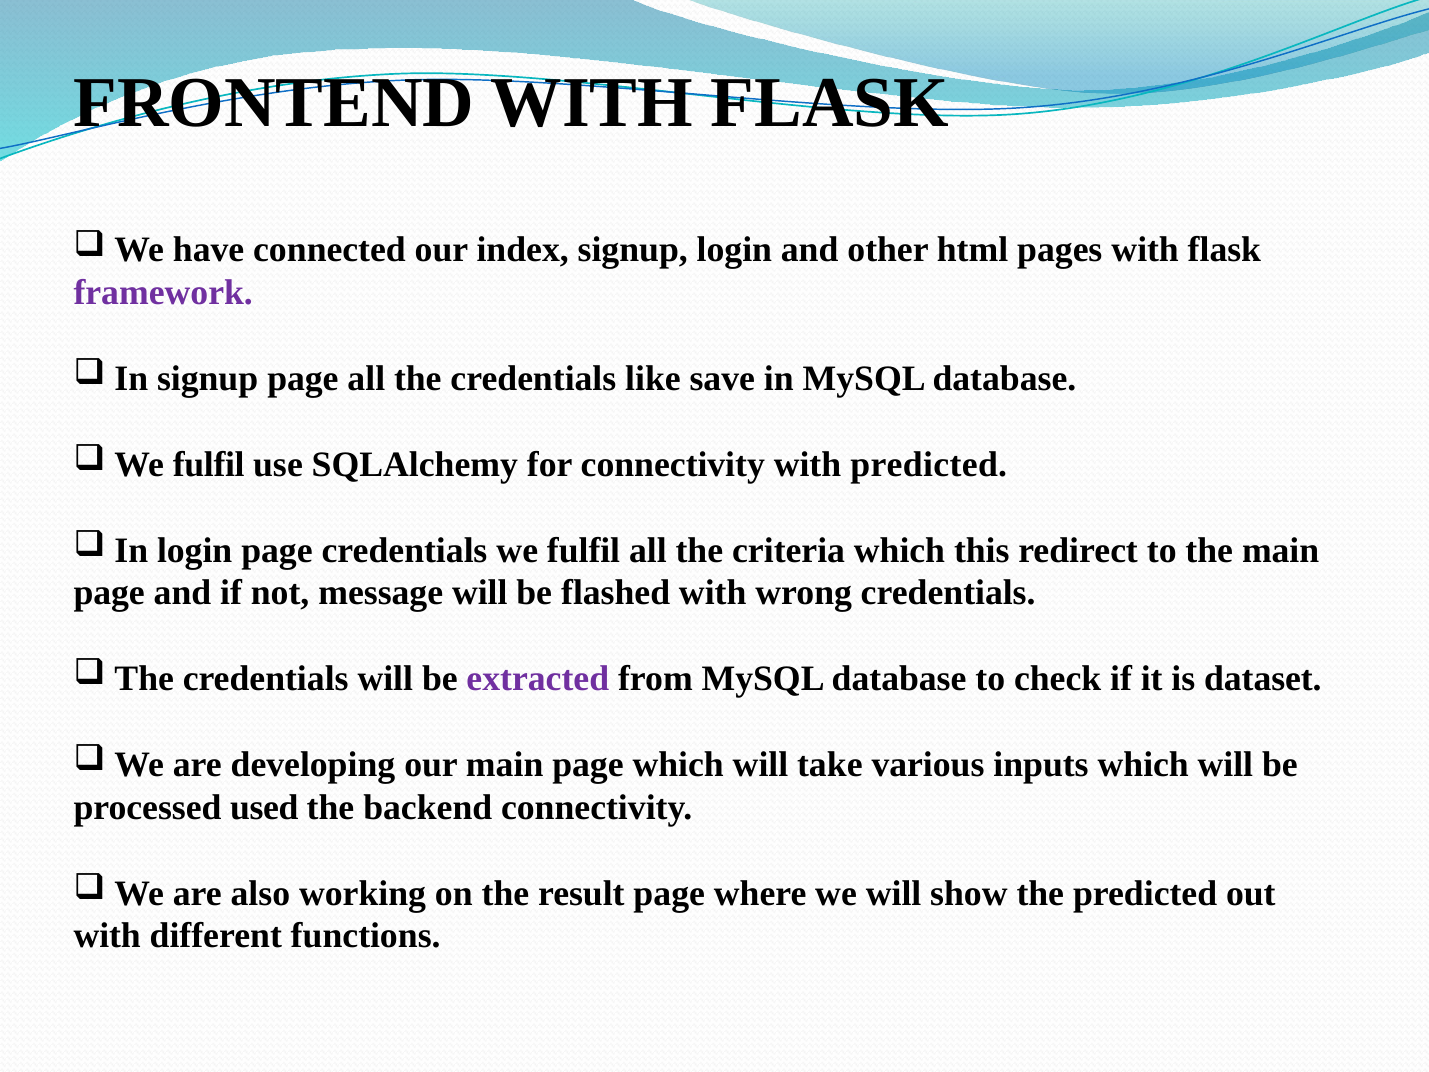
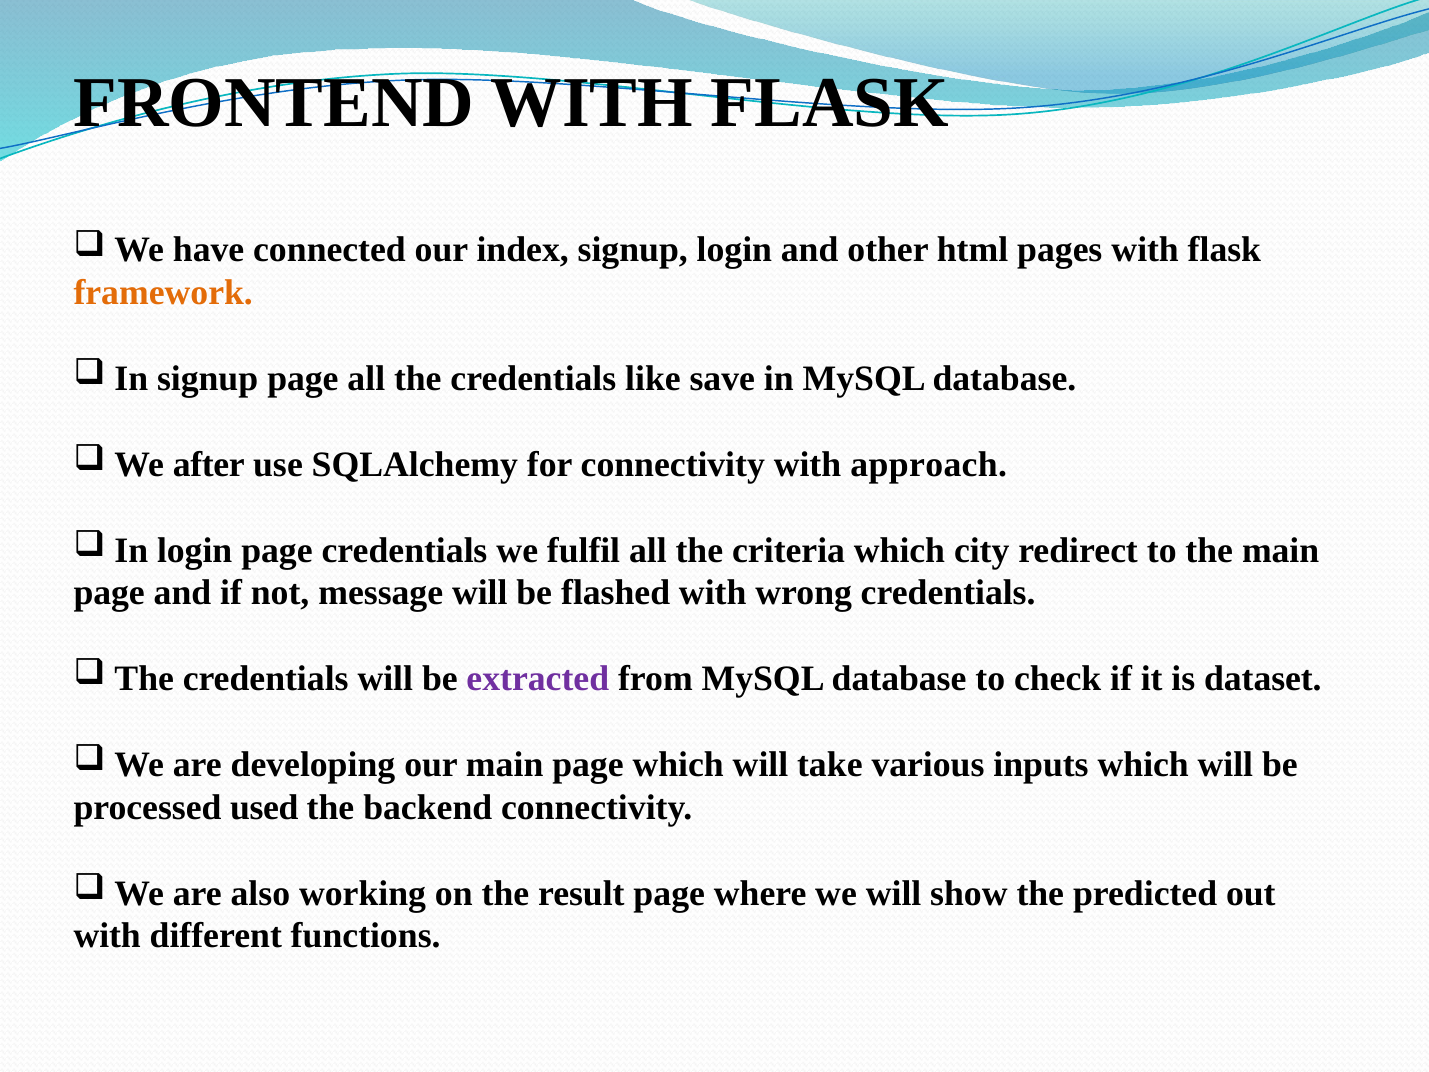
framework colour: purple -> orange (163, 293)
fulfil: fulfil -> after (209, 464)
with predicted: predicted -> approach (929, 464)
this: this -> city (982, 550)
